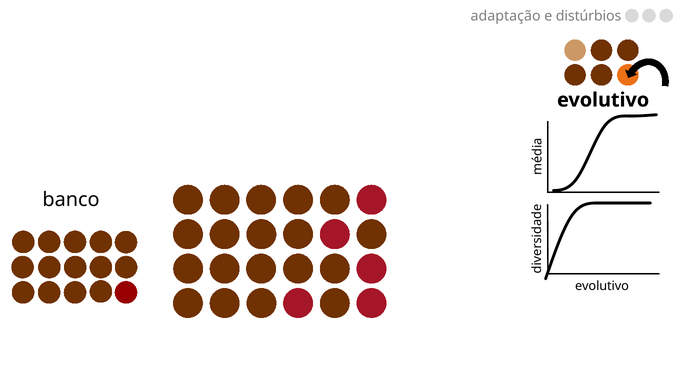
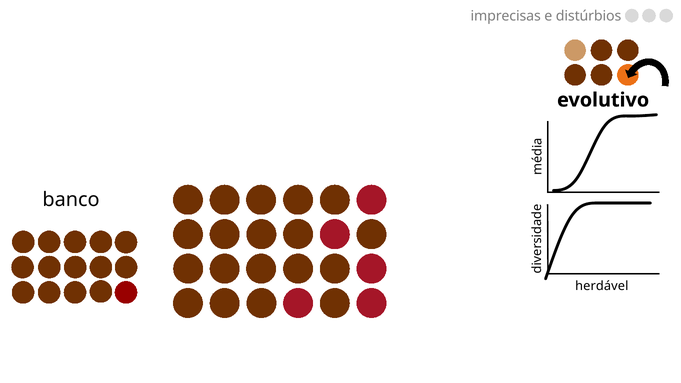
adaptação: adaptação -> imprecisas (506, 16)
evolutivo: evolutivo -> herdável (602, 286)
